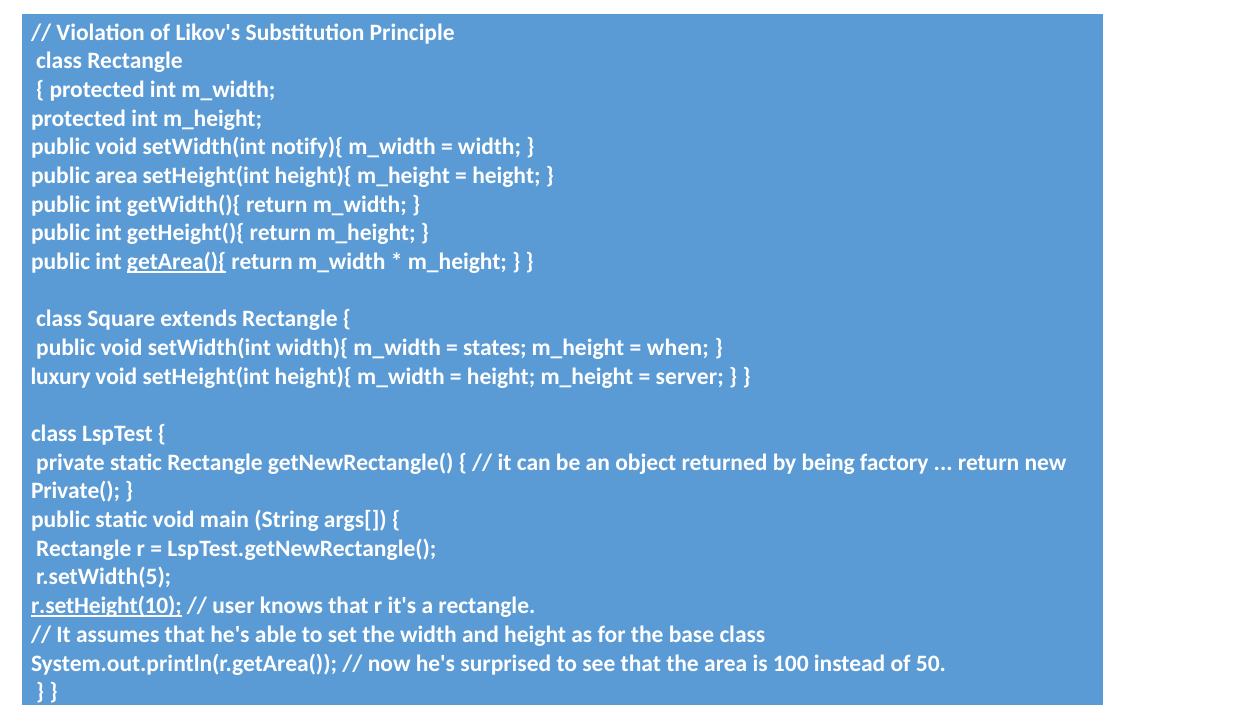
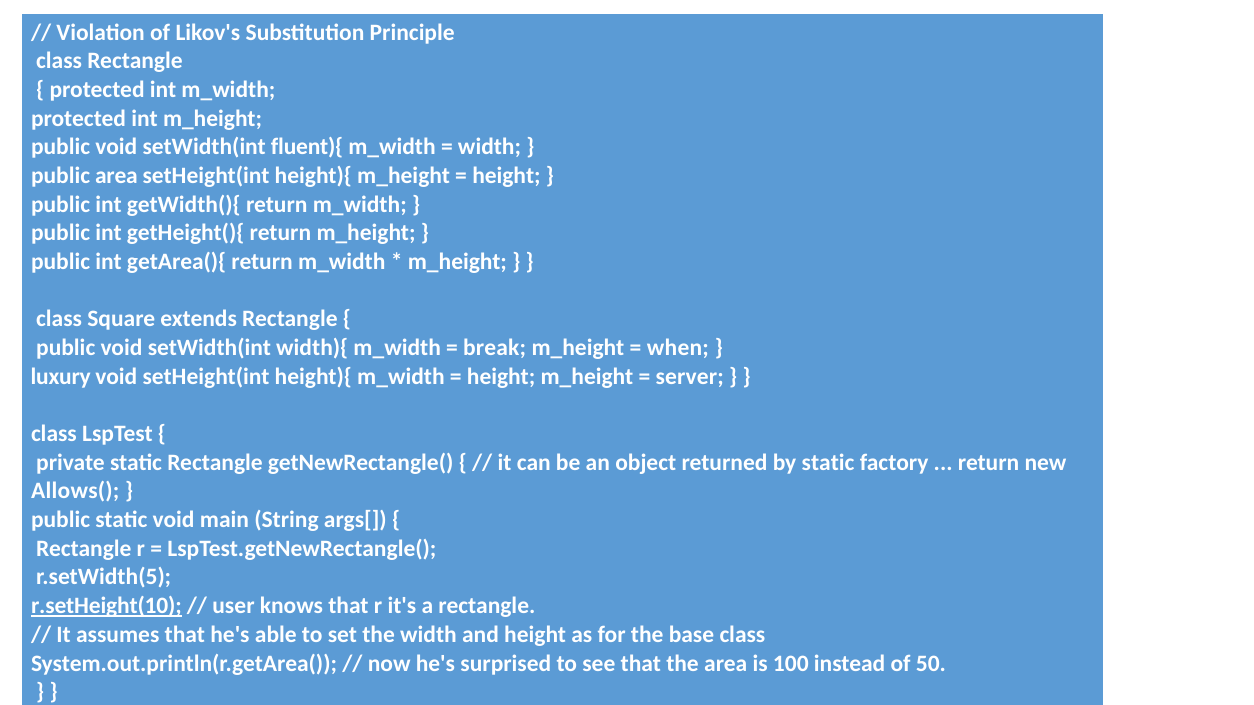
notify){: notify){ -> fluent){ (307, 147)
getArea(){ underline: present -> none (177, 262)
states: states -> break (495, 348)
by being: being -> static (828, 463)
Private(: Private( -> Allows( (75, 491)
